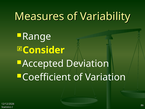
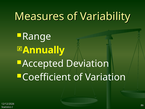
Consider: Consider -> Annually (44, 50)
